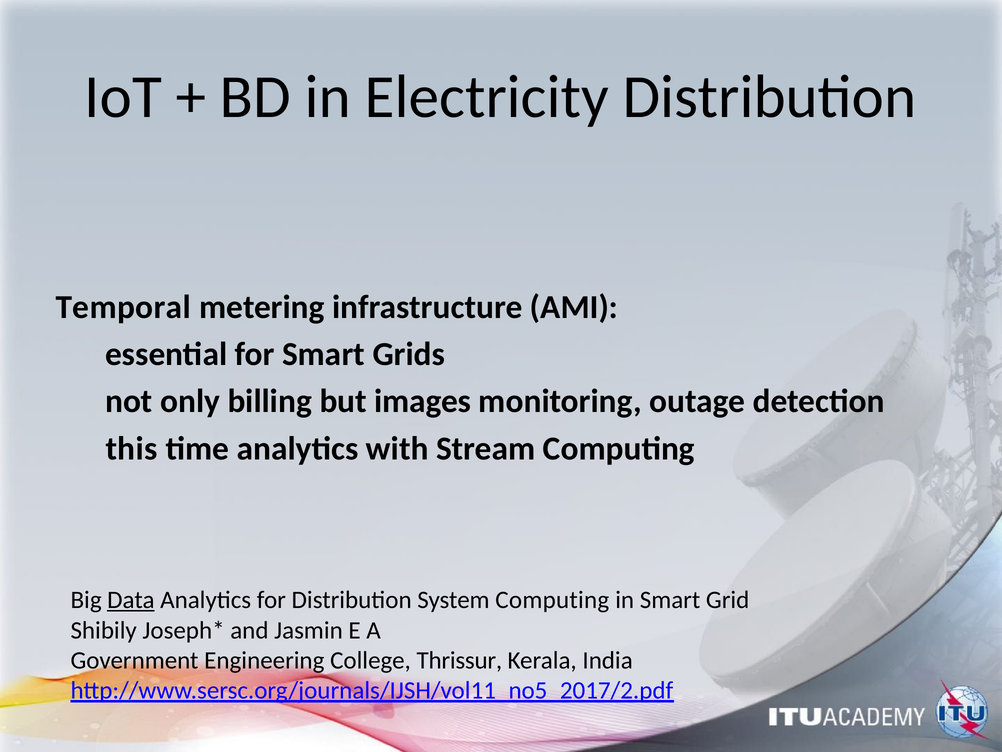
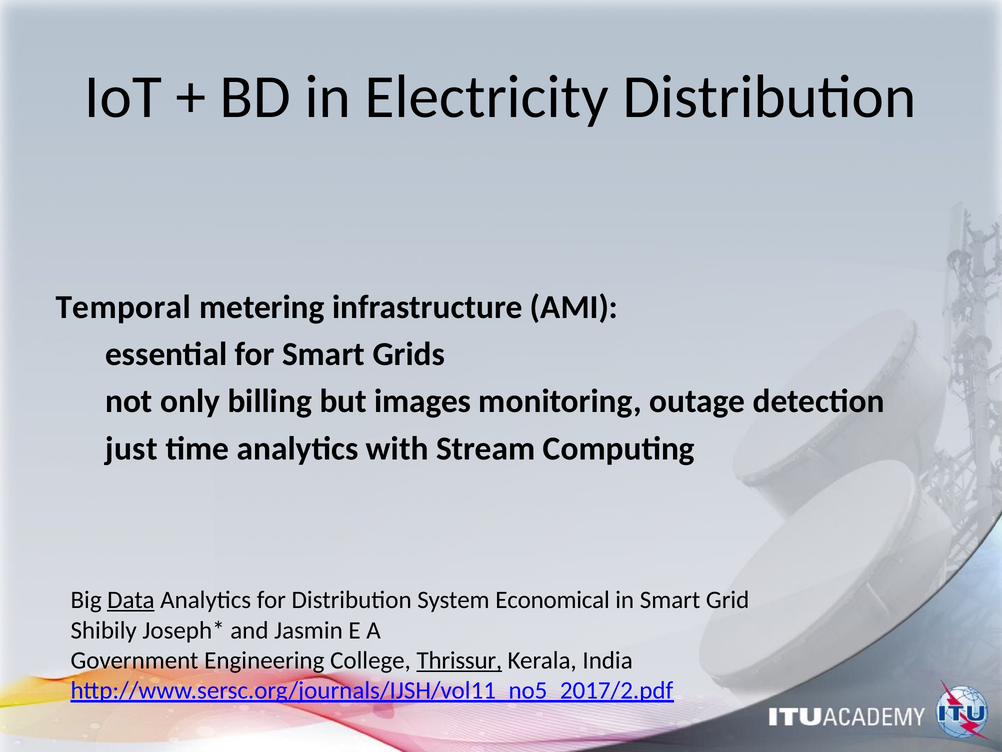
this: this -> just (131, 448)
System Computing: Computing -> Economical (553, 600)
Thrissur underline: none -> present (459, 660)
